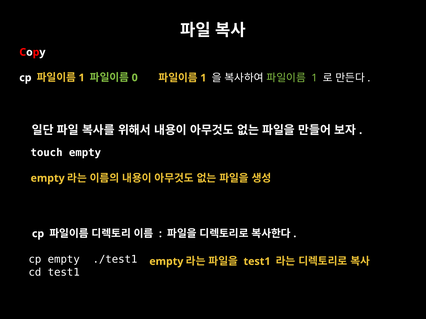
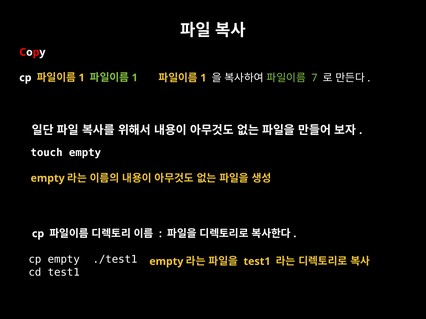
0: 0 -> 1 (135, 78)
1: 1 -> 7 (314, 78)
